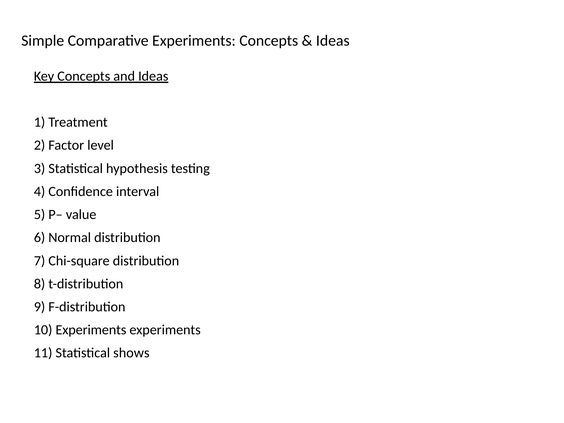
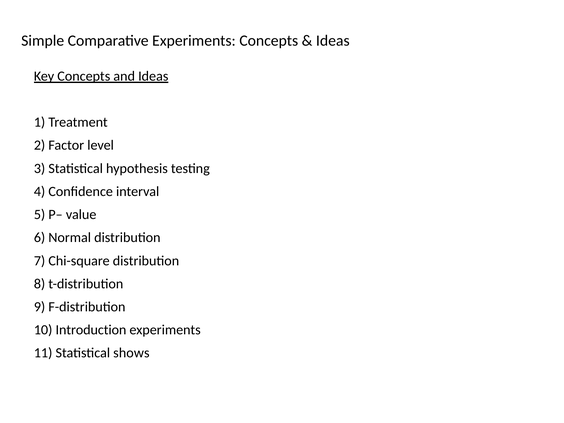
10 Experiments: Experiments -> Introduction (91, 330)
